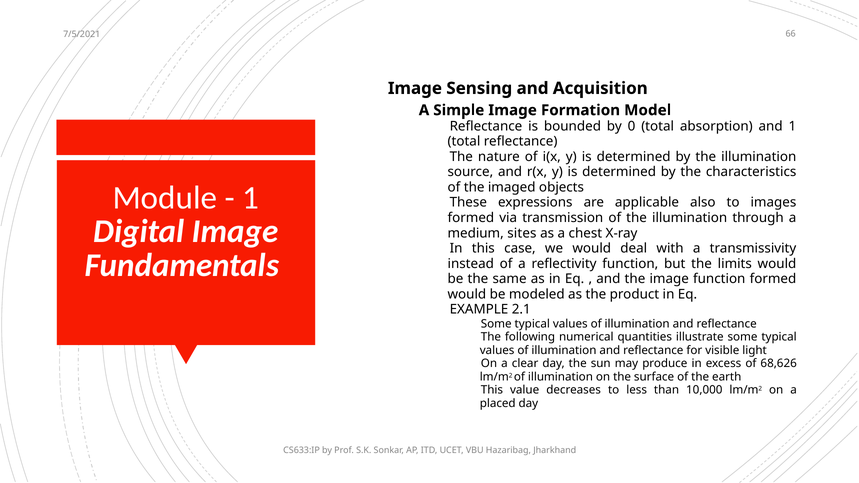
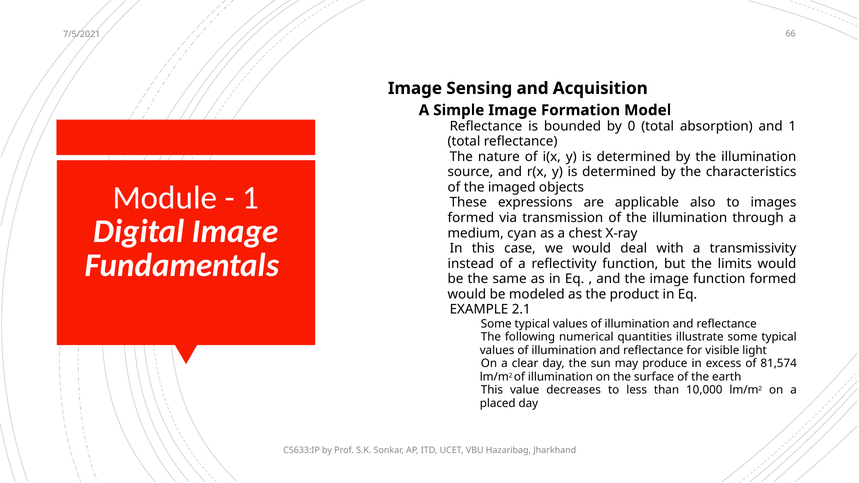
sites: sites -> cyan (522, 233)
68,626: 68,626 -> 81,574 (779, 364)
